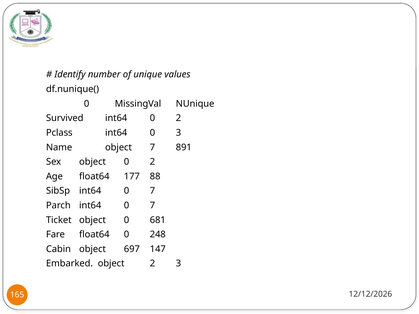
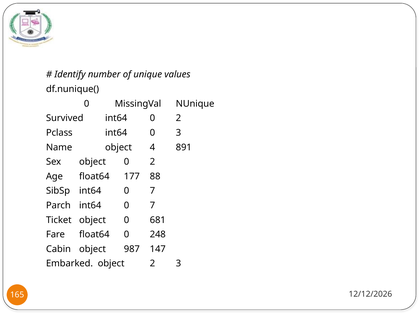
object 7: 7 -> 4 (152, 147)
697: 697 -> 987 (132, 249)
